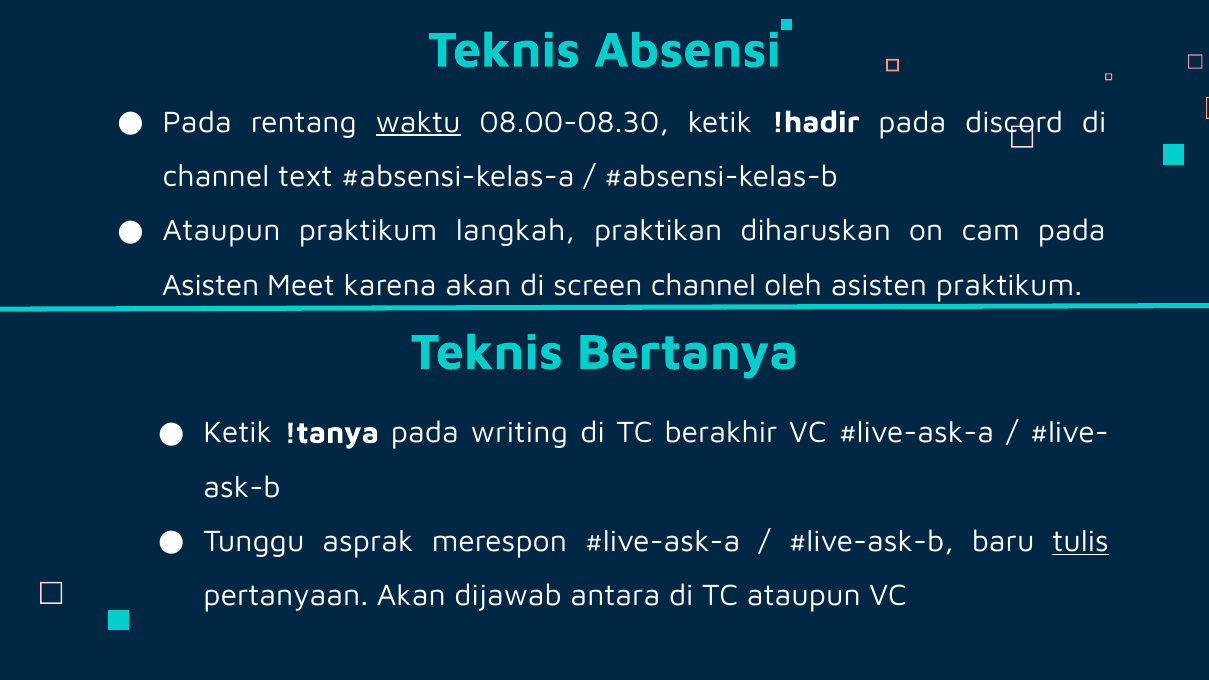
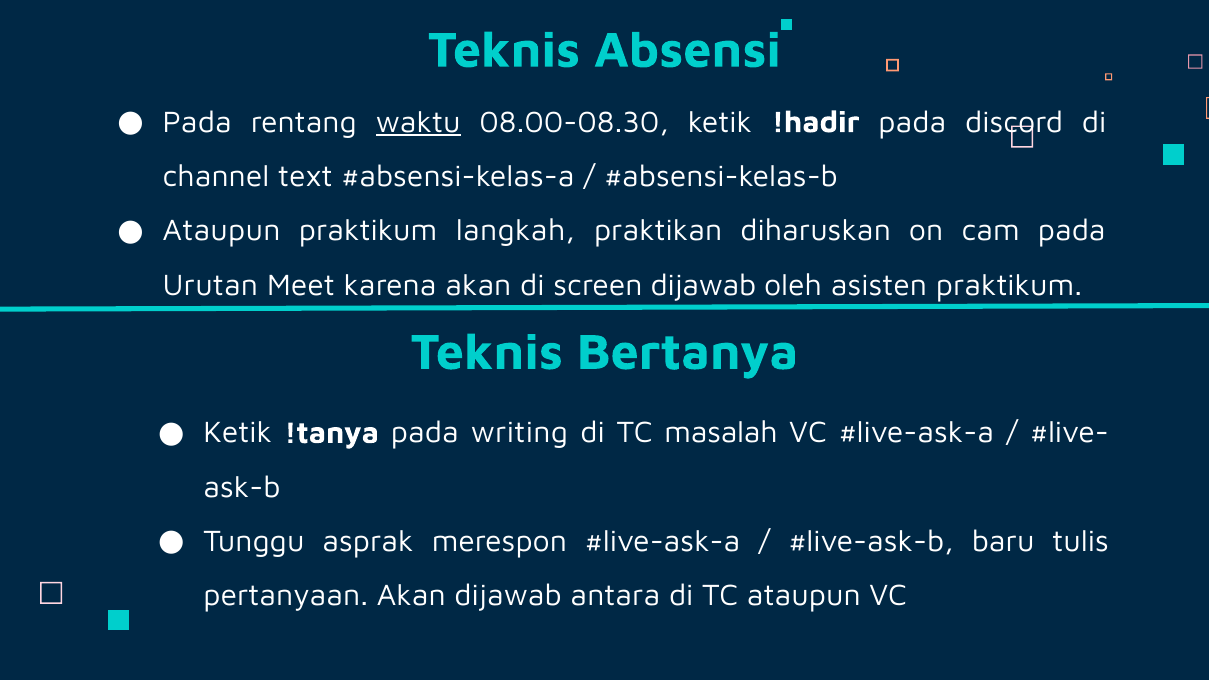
Asisten: Asisten -> Urutan (210, 285)
screen channel: channel -> dijawab (703, 285)
berakhir: berakhir -> masalah (721, 433)
tulis underline: present -> none (1081, 542)
